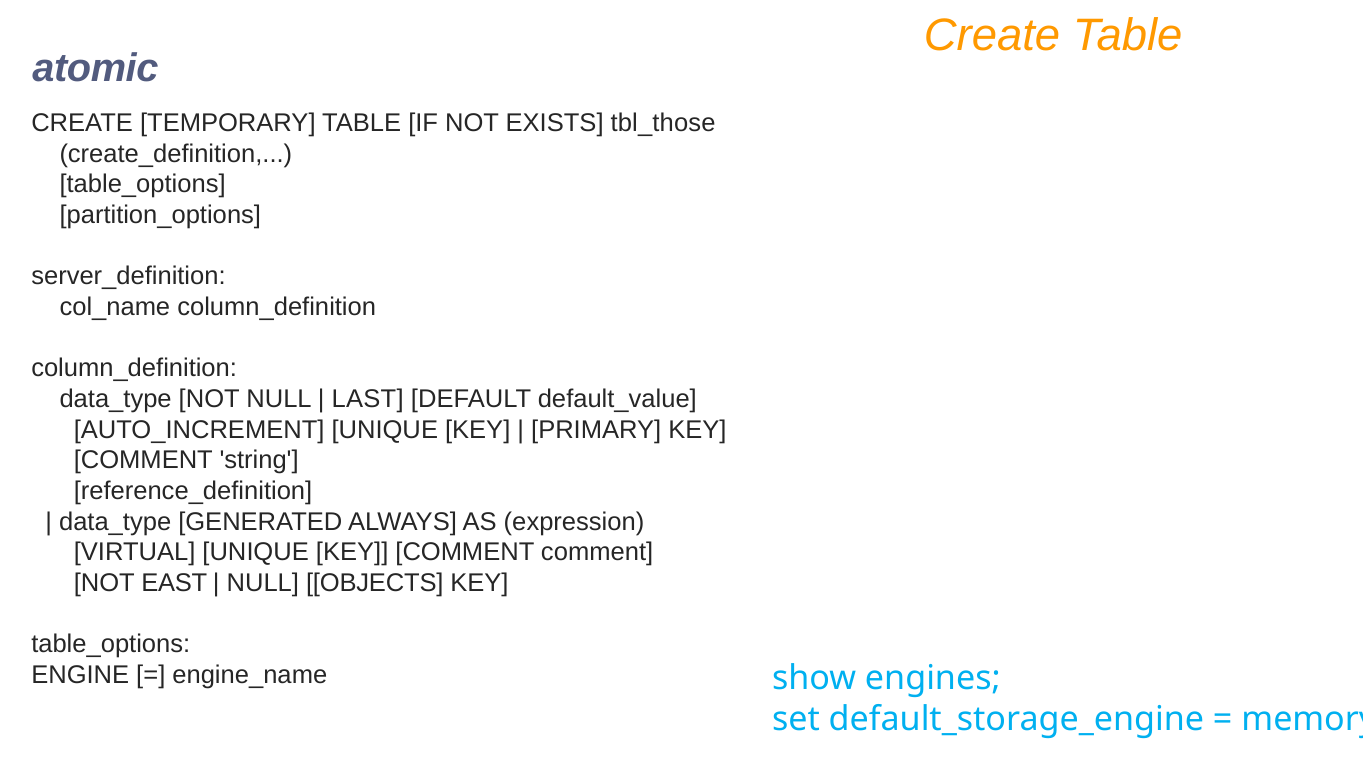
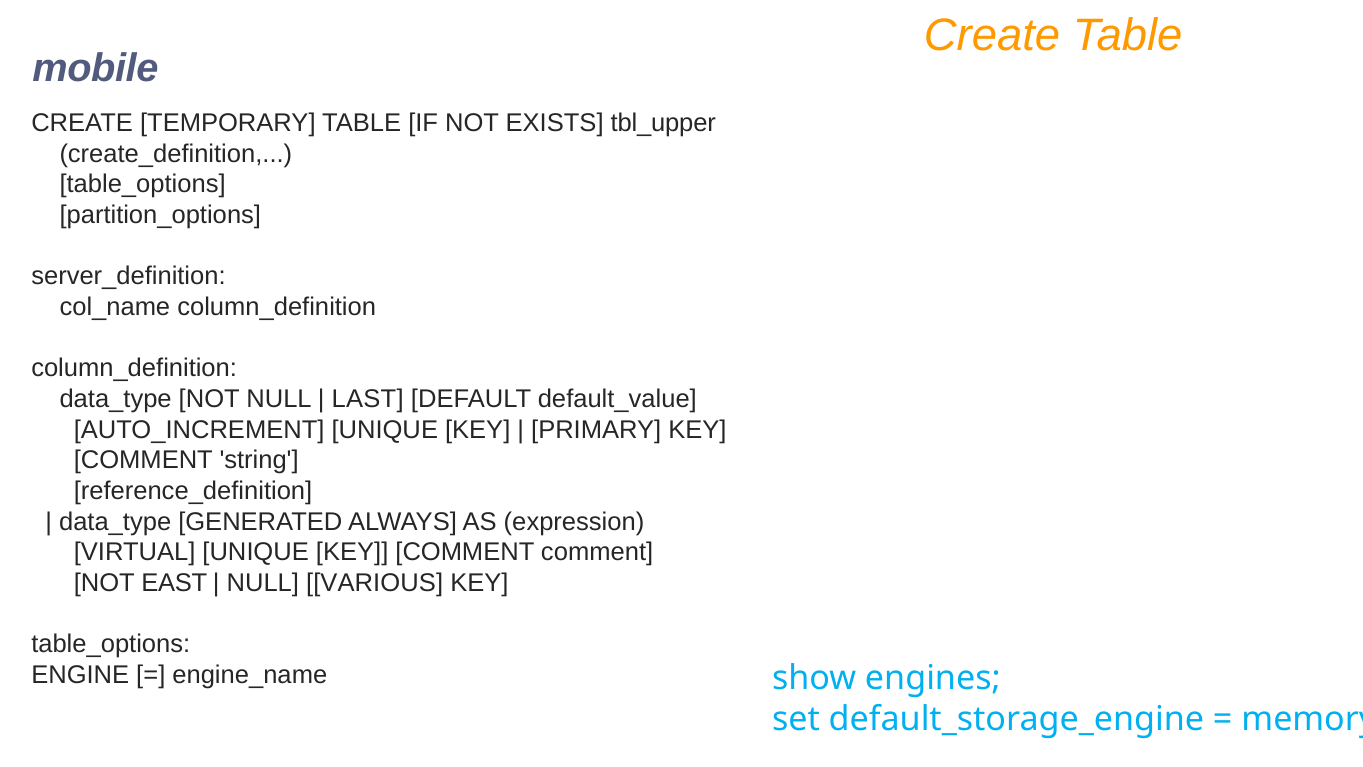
atomic: atomic -> mobile (95, 69)
tbl_those: tbl_those -> tbl_upper (663, 123)
OBJECTS: OBJECTS -> VARIOUS (375, 583)
